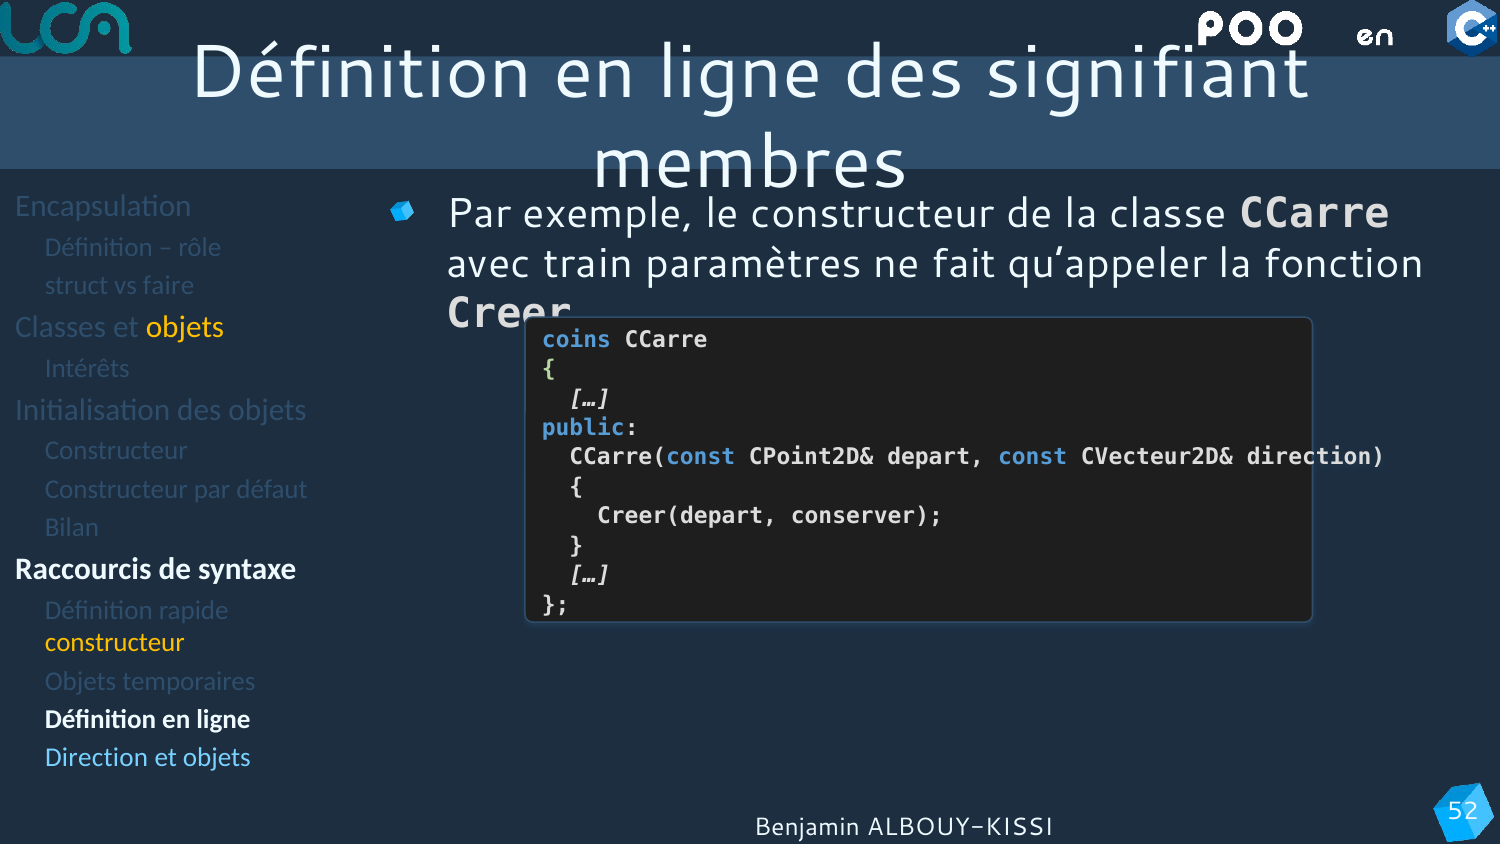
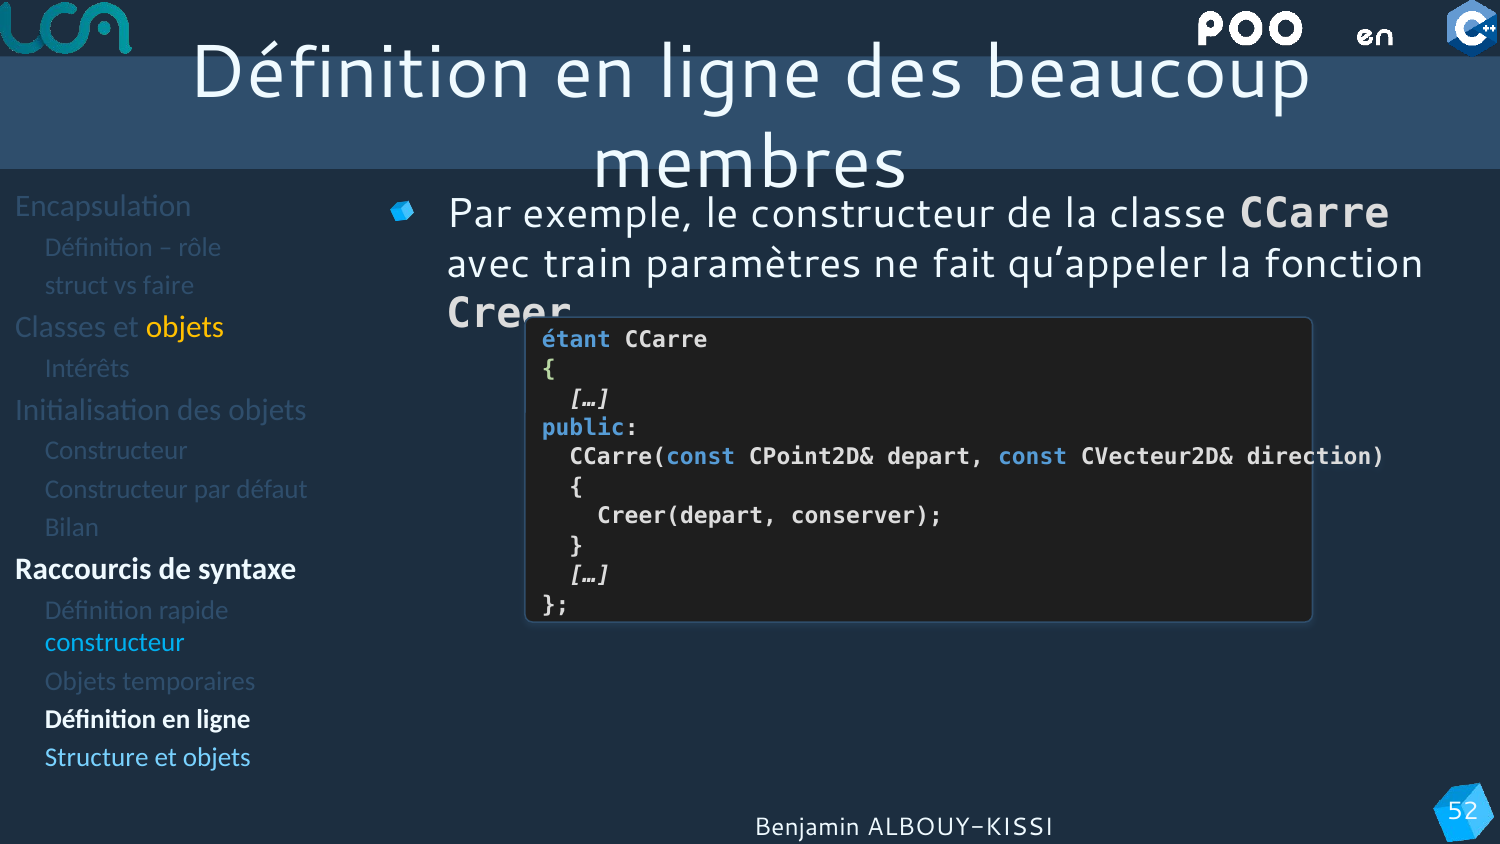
signifiant: signifiant -> beaucoup (1148, 73)
coins: coins -> étant (576, 340)
constructeur colour: yellow -> light blue (115, 642)
Direction: Direction -> Structure (97, 758)
